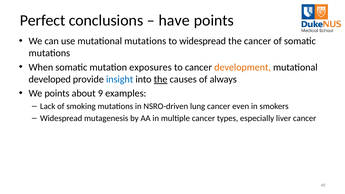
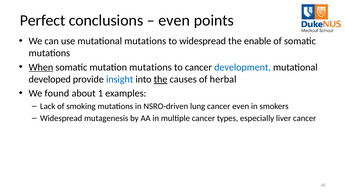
have: have -> even (174, 20)
the cancer: cancer -> enable (258, 41)
When underline: none -> present (41, 67)
mutation exposures: exposures -> mutations (150, 67)
development colour: orange -> blue (243, 67)
always: always -> herbal (223, 79)
We points: points -> found (57, 93)
9: 9 -> 1 (100, 93)
